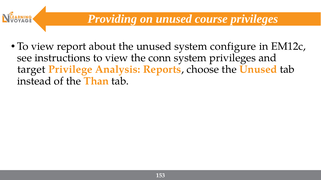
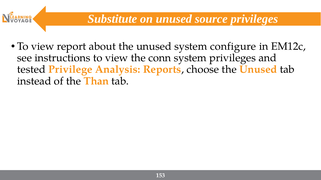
Providing: Providing -> Substitute (112, 19)
course: course -> source (211, 19)
target: target -> tested (31, 70)
